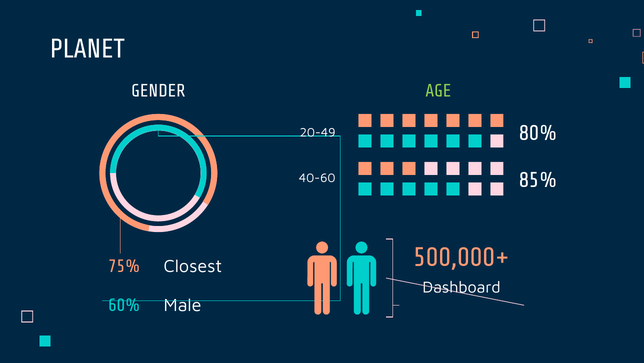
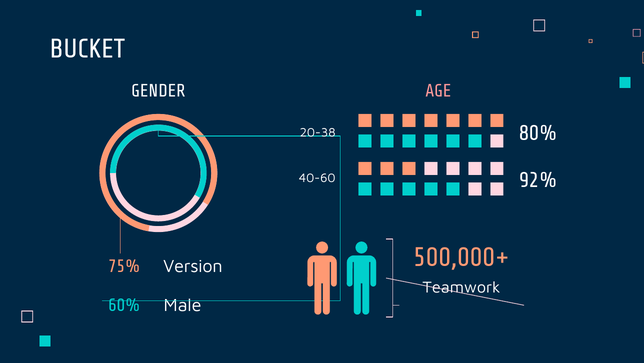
PLANET: PLANET -> BUCKET (87, 49)
AGE colour: light green -> pink (438, 90)
20-49: 20-49 -> 20-38 (318, 132)
85%: 85% -> 92% (538, 180)
Closest: Closest -> Version (193, 266)
Dashboard: Dashboard -> Teamwork (461, 287)
